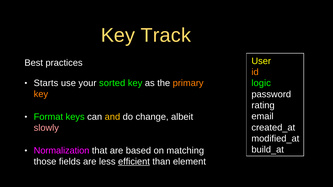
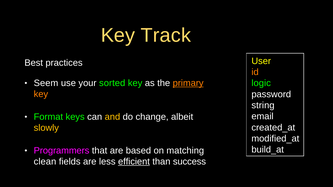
Starts: Starts -> Seem (46, 83)
primary underline: none -> present (188, 83)
rating: rating -> string (263, 105)
slowly colour: pink -> yellow (46, 128)
Normalization: Normalization -> Programmers (62, 151)
those: those -> clean (45, 162)
element: element -> success (189, 162)
